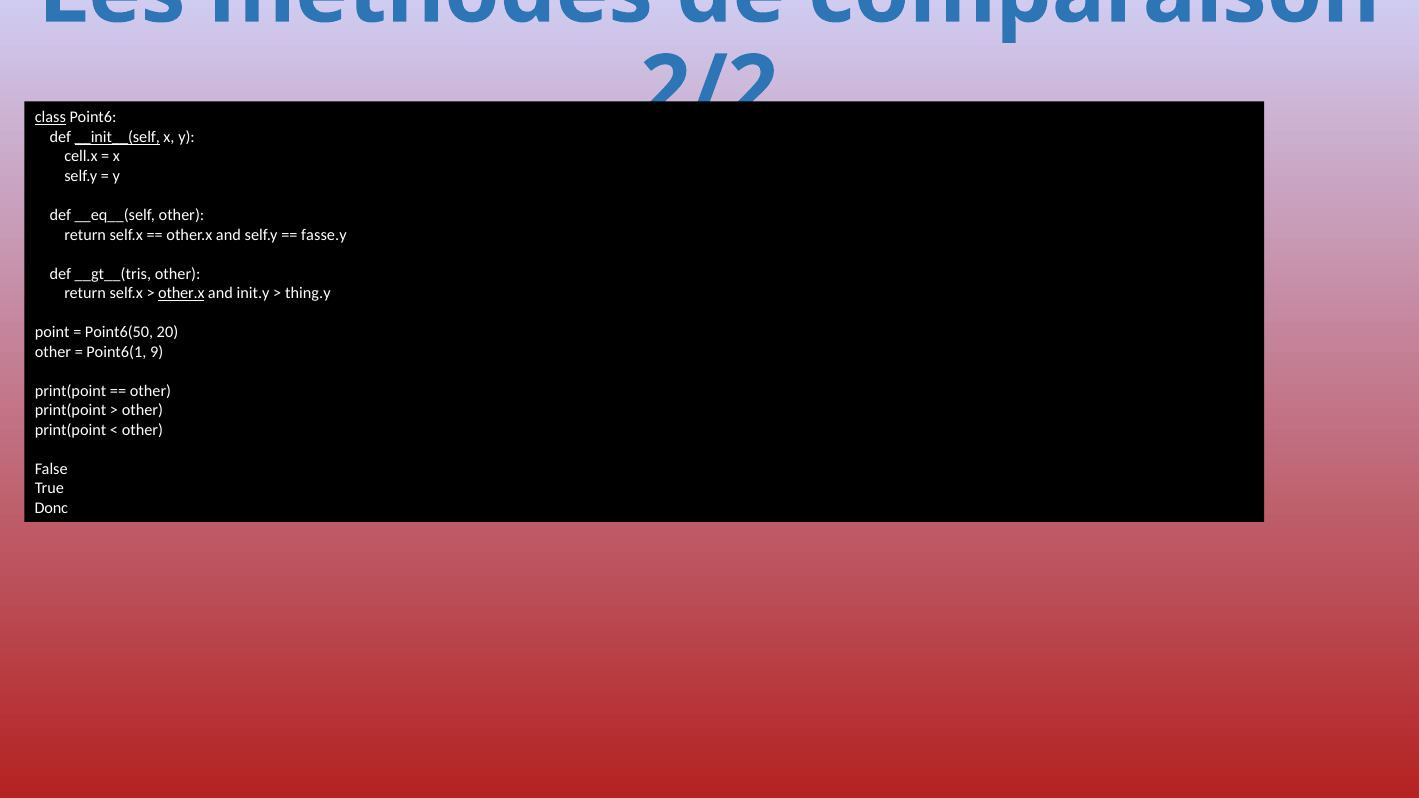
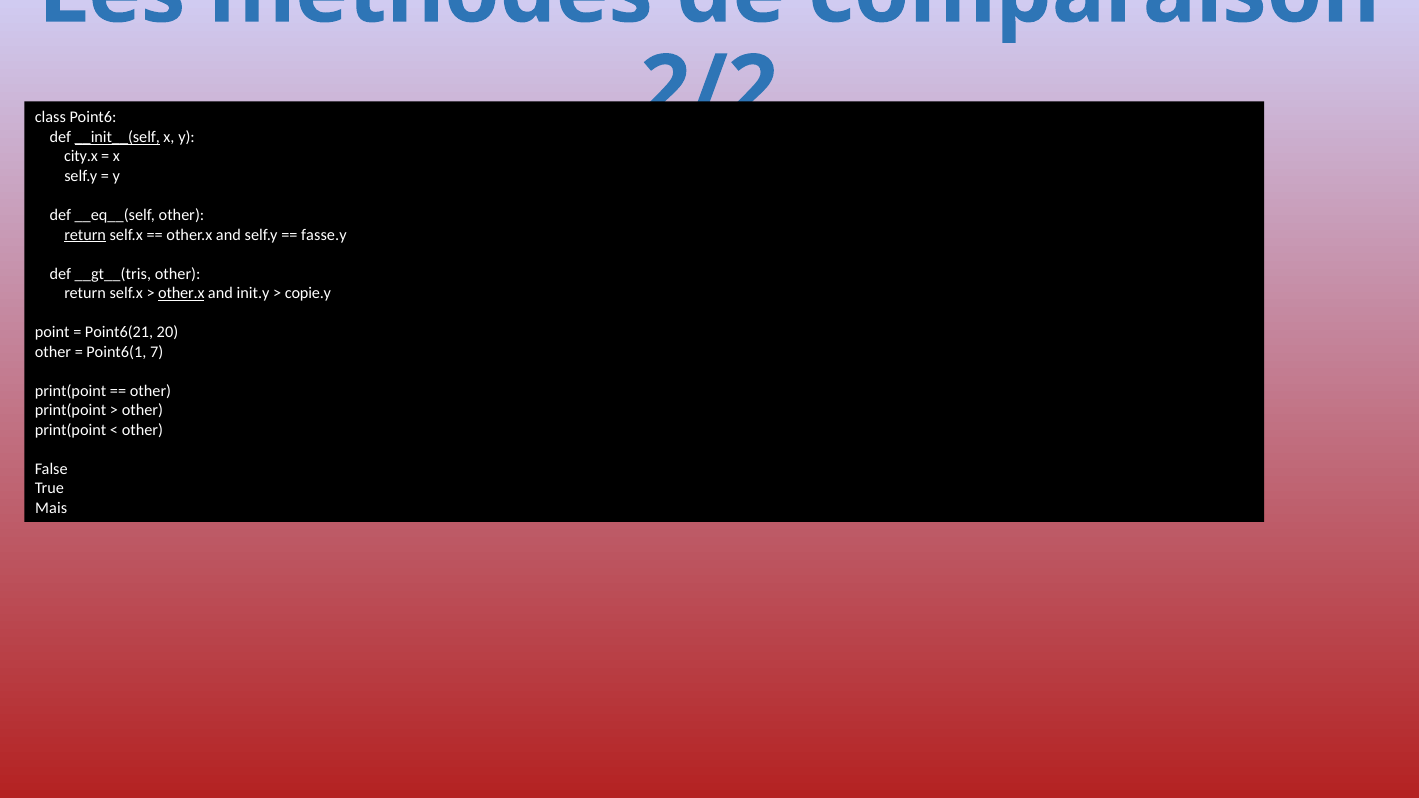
class underline: present -> none (50, 118)
cell.x: cell.x -> city.x (81, 157)
return underline: none -> present (85, 235)
thing.y: thing.y -> copie.y (308, 293)
Point6(50: Point6(50 -> Point6(21 (119, 332)
9: 9 -> 7 (157, 352)
Donc: Donc -> Mais (51, 508)
